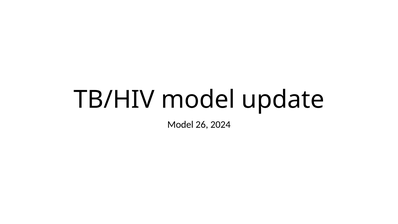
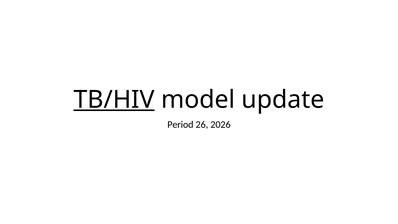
TB/HIV underline: none -> present (114, 99)
Model: Model -> Period (180, 124)
2024: 2024 -> 2026 (220, 124)
